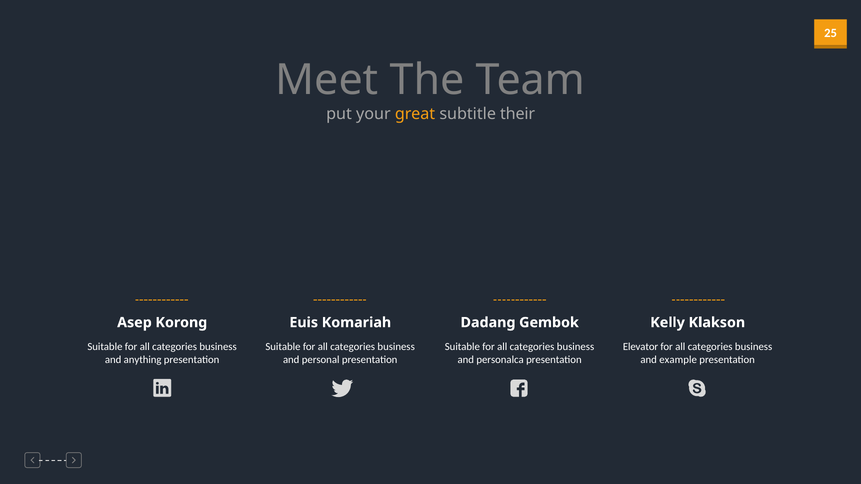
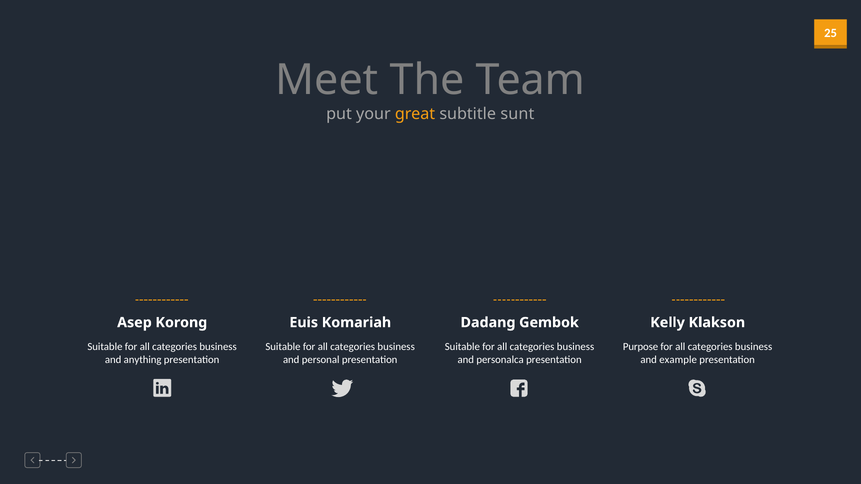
their: their -> sunt (517, 114)
Elevator: Elevator -> Purpose (641, 347)
